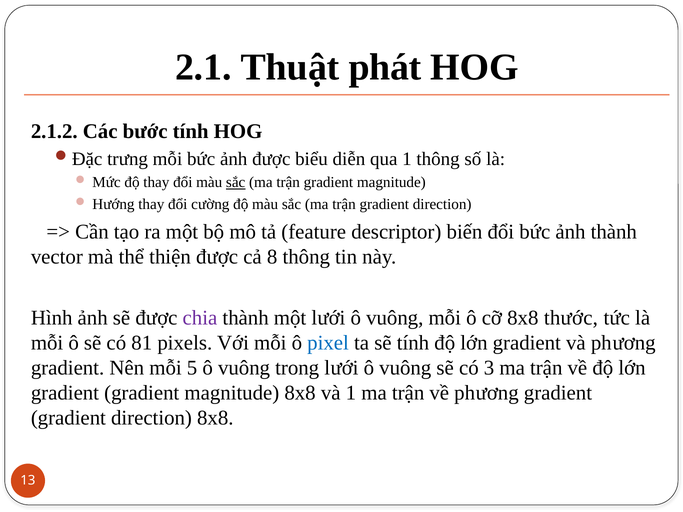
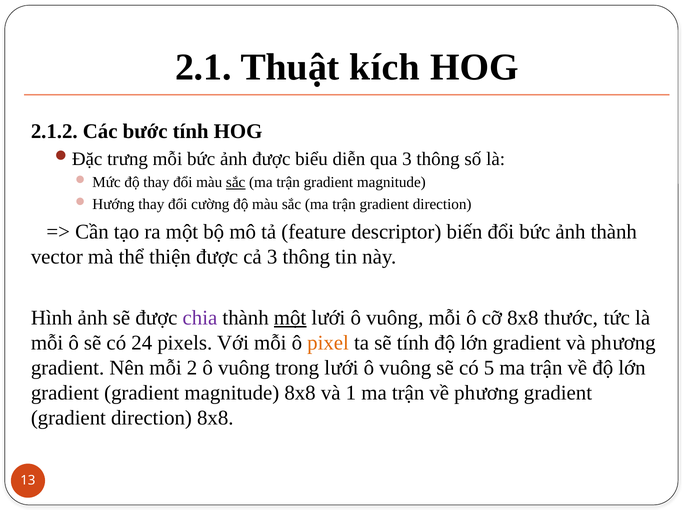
phát: phát -> kích (385, 67)
qua 1: 1 -> 3 (407, 159)
cả 8: 8 -> 3 (272, 257)
một underline: none -> present (290, 318)
81: 81 -> 24 (142, 343)
pixel colour: blue -> orange (328, 343)
5: 5 -> 2 (192, 368)
3: 3 -> 5 (489, 368)
